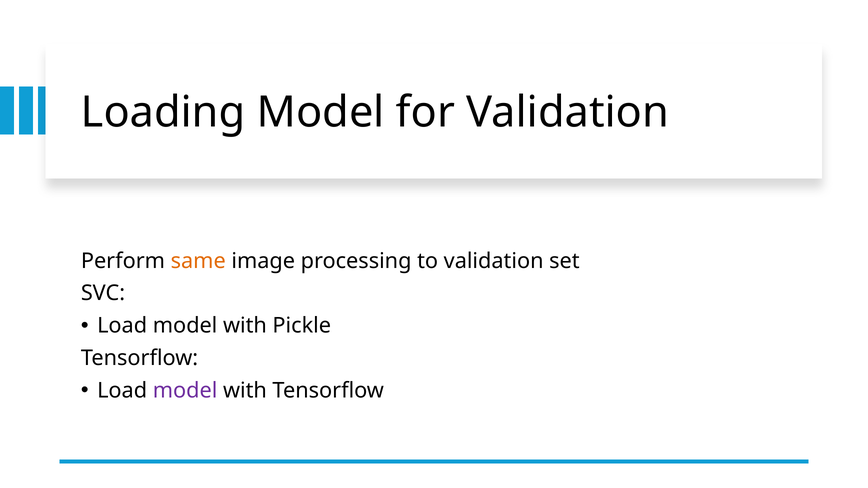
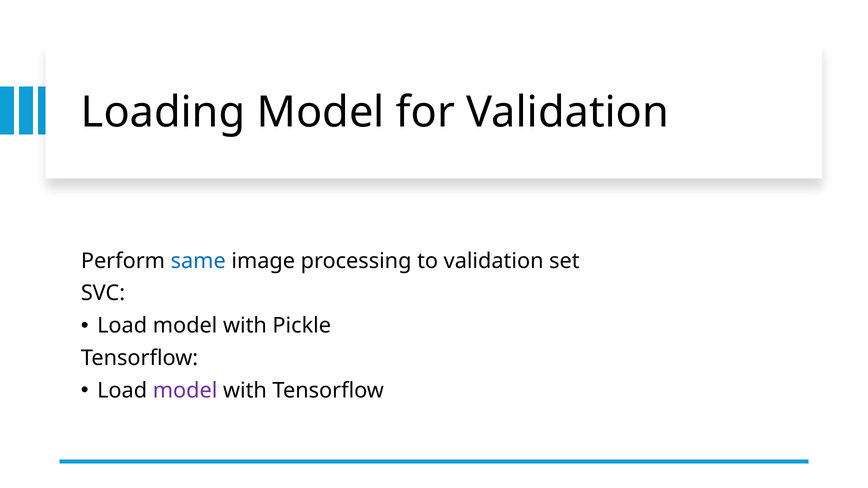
same colour: orange -> blue (198, 261)
